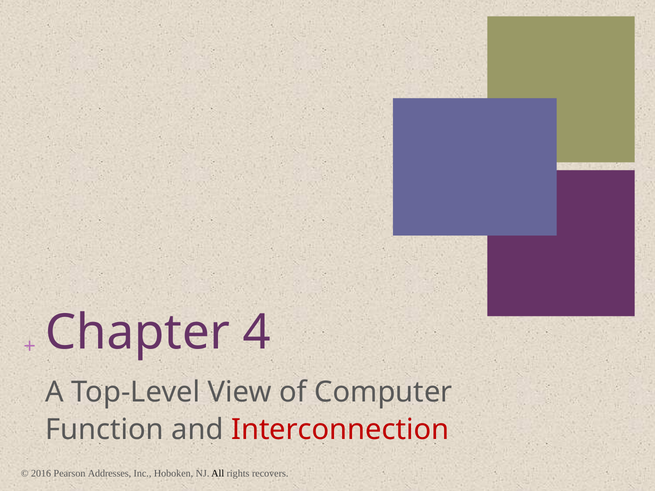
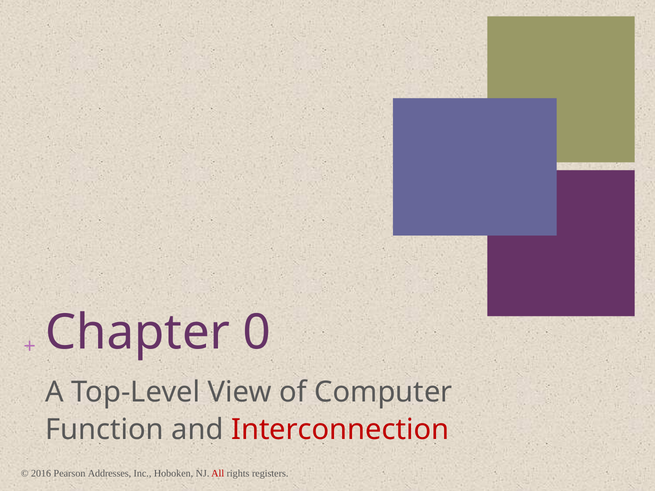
4: 4 -> 0 (257, 333)
All colour: black -> red (218, 474)
recovers: recovers -> registers (270, 474)
